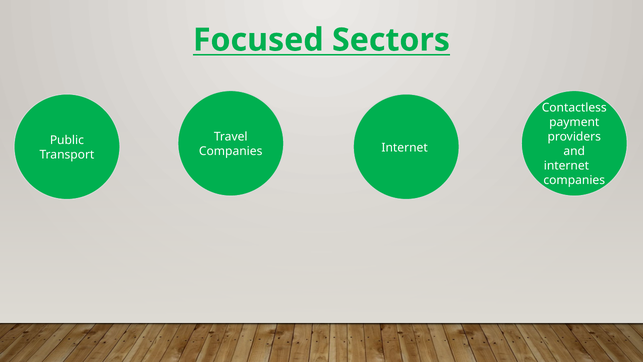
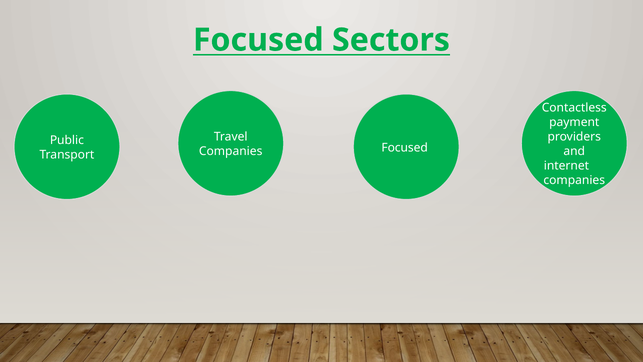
Companies Internet: Internet -> Focused (405, 147)
